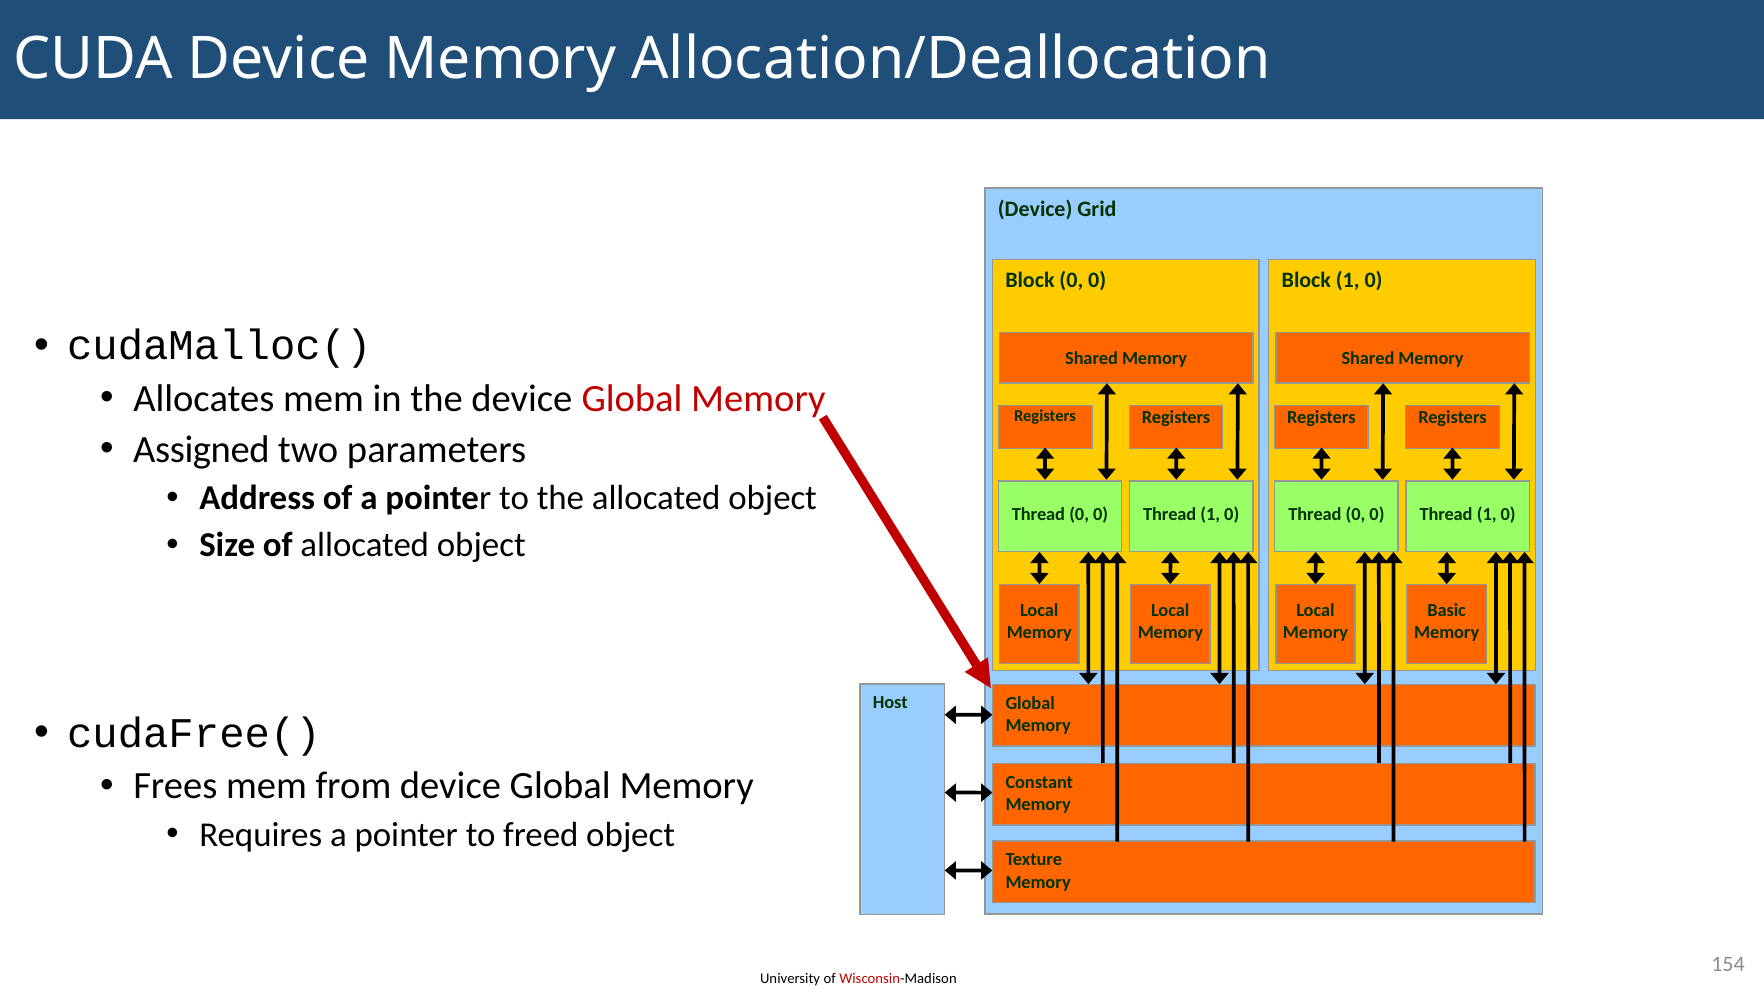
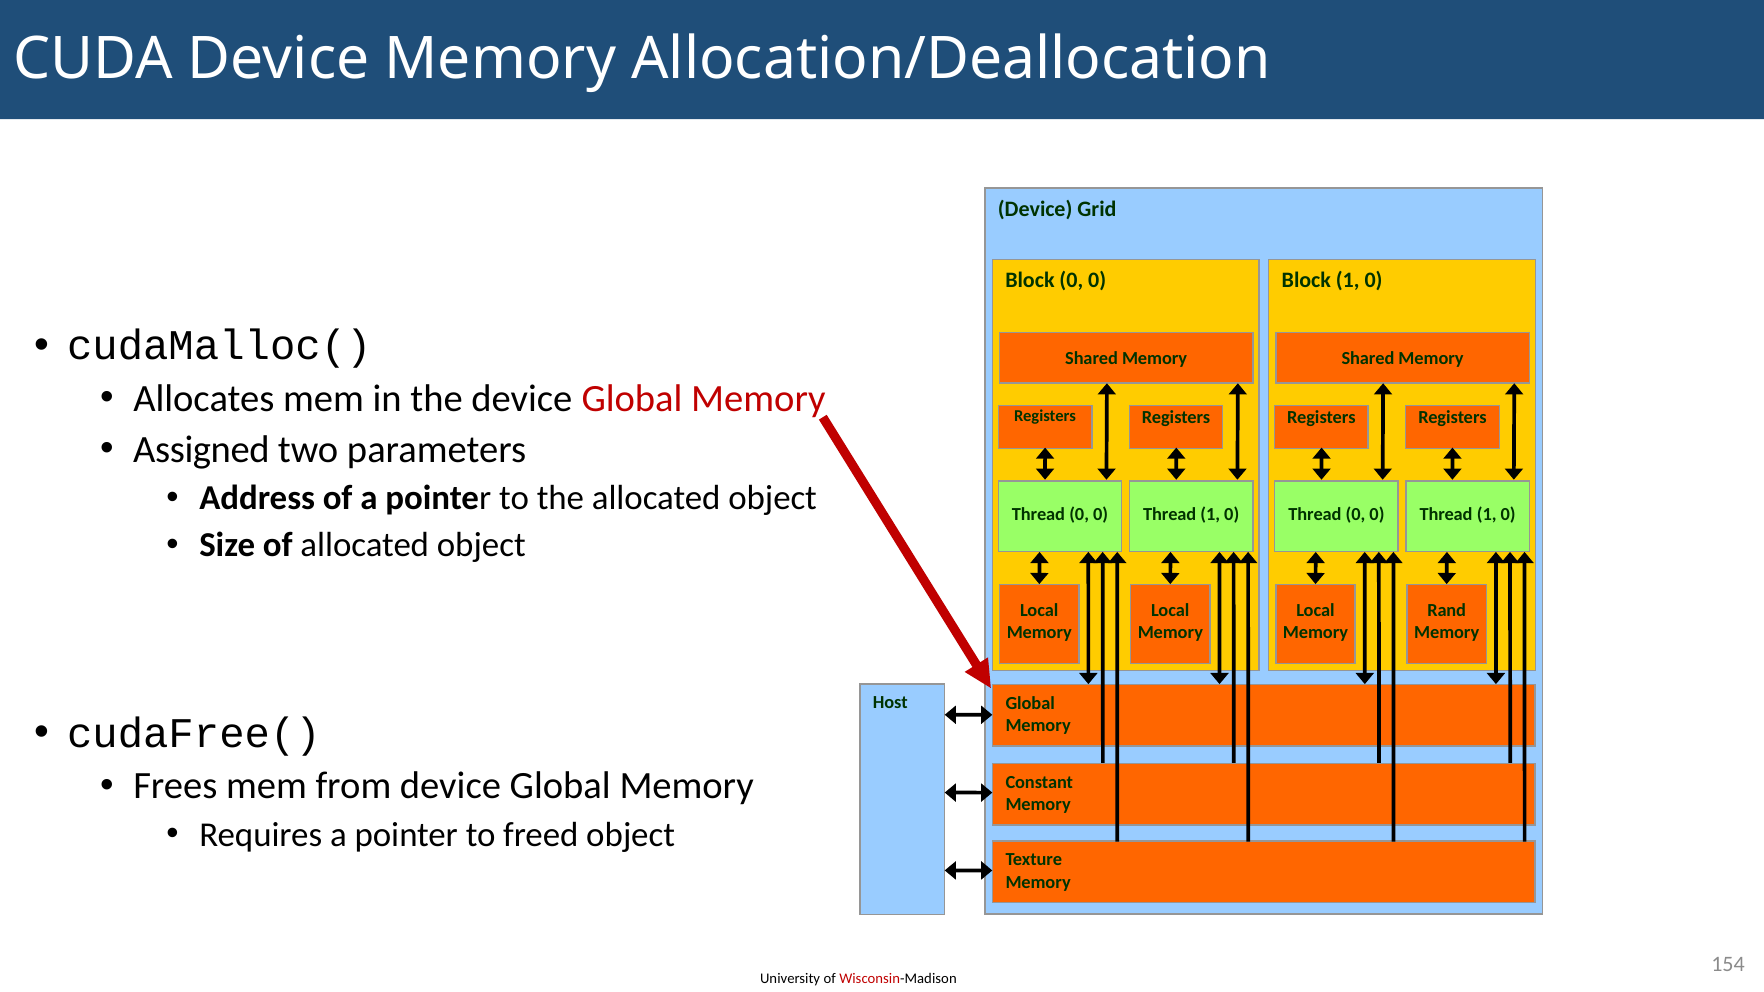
Basic: Basic -> Rand (1447, 610)
